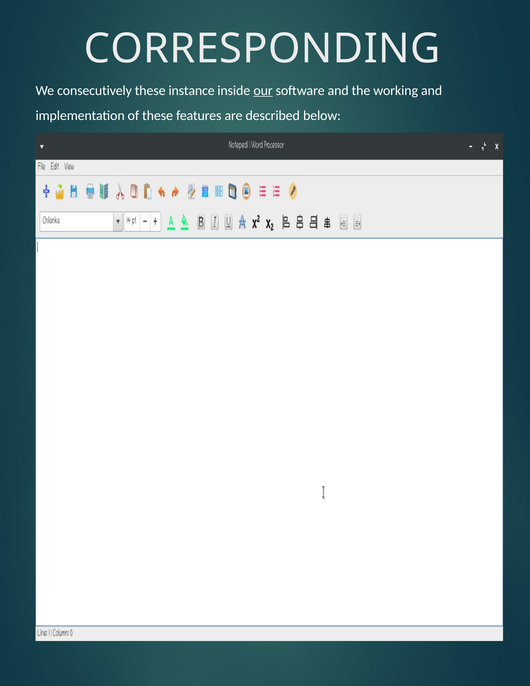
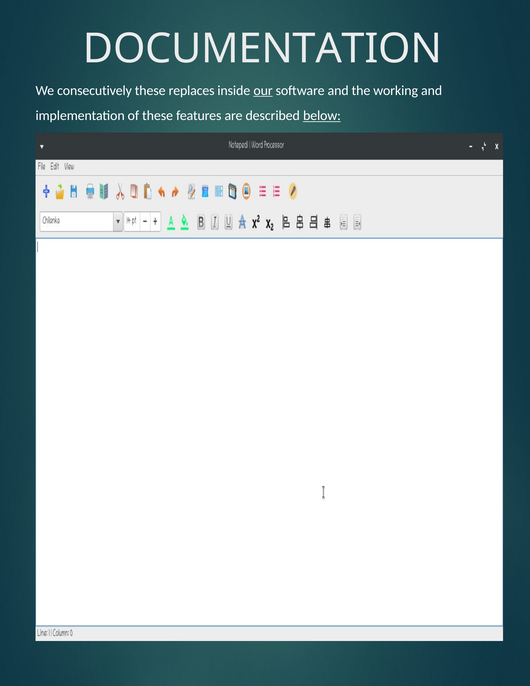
CORRESPONDING: CORRESPONDING -> DOCUMENTATION (262, 49)
instance: instance -> replaces (192, 90)
below underline: none -> present (322, 116)
